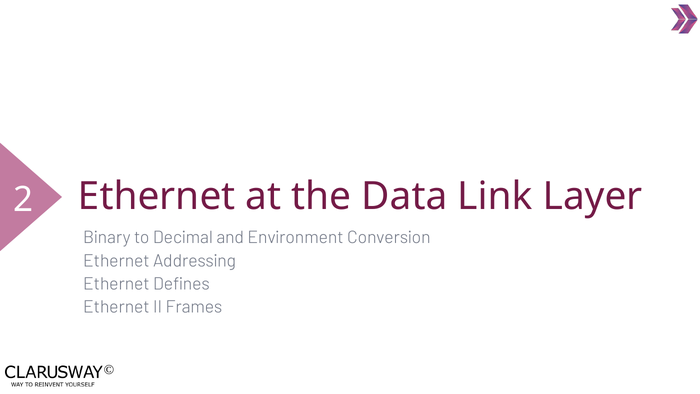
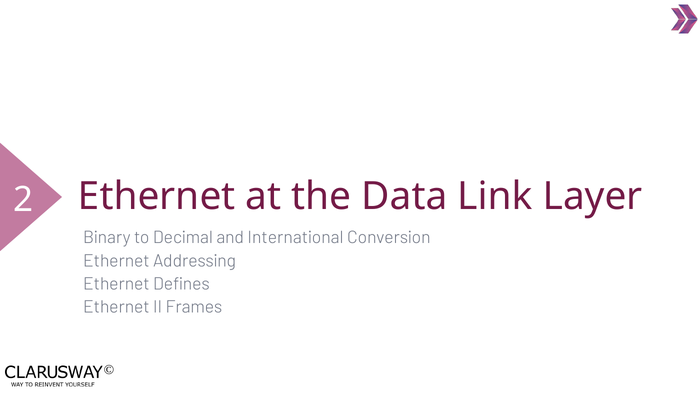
Environment: Environment -> International (296, 237)
